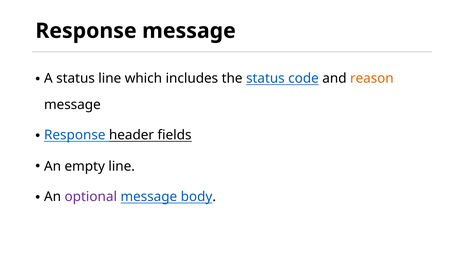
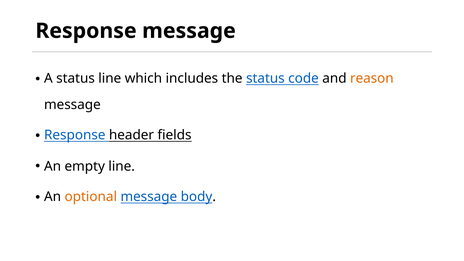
optional colour: purple -> orange (91, 197)
